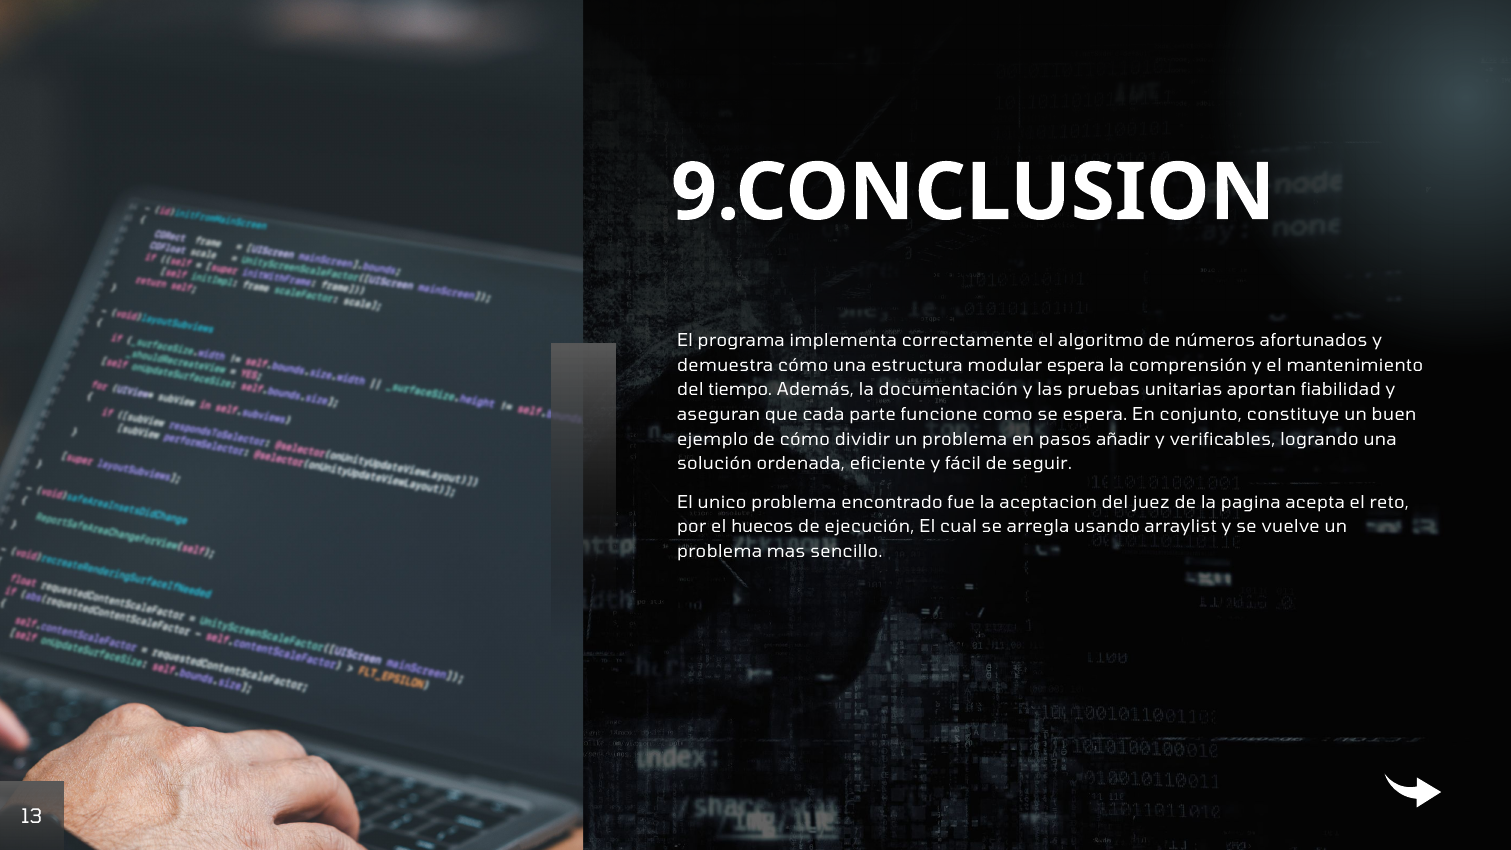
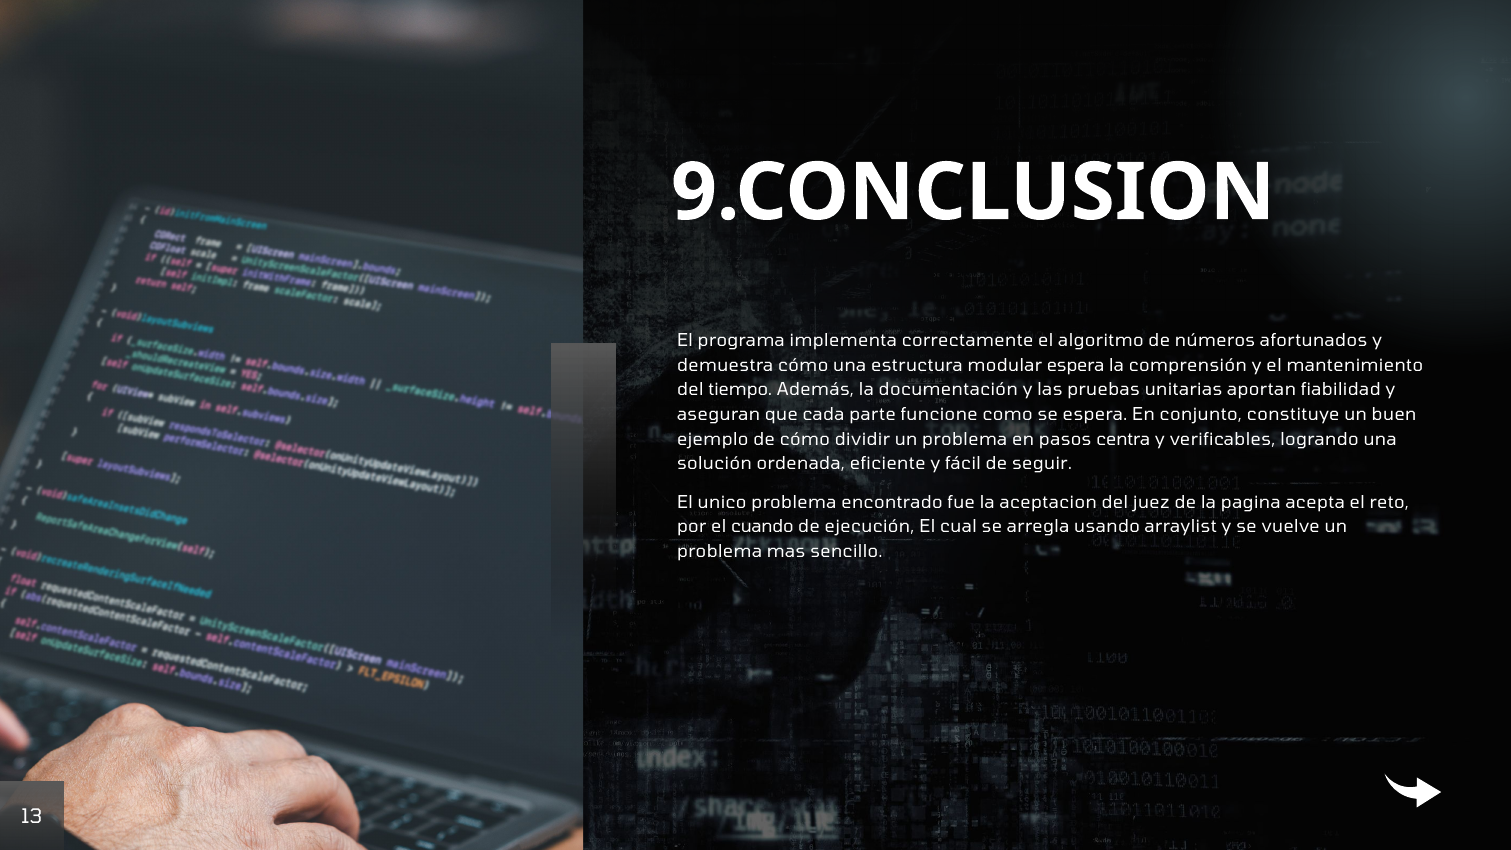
añadir: añadir -> centra (1123, 439)
huecos: huecos -> cuando (762, 527)
